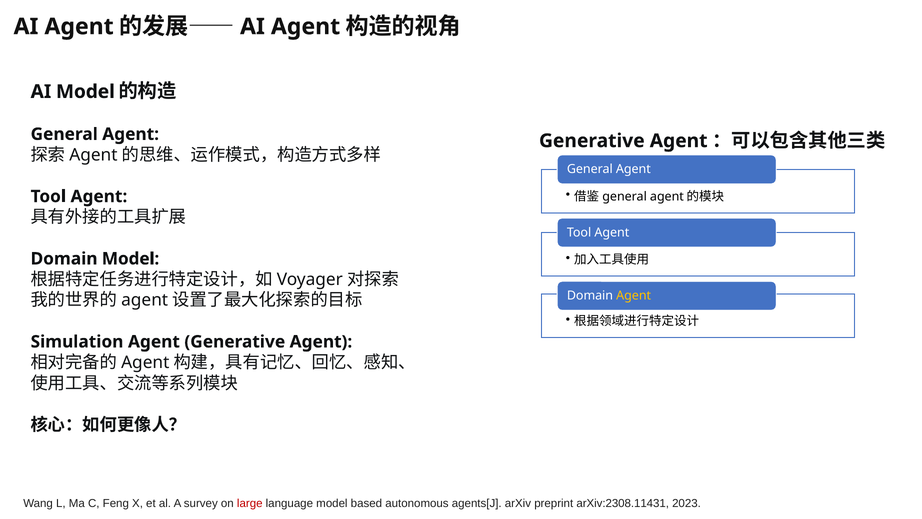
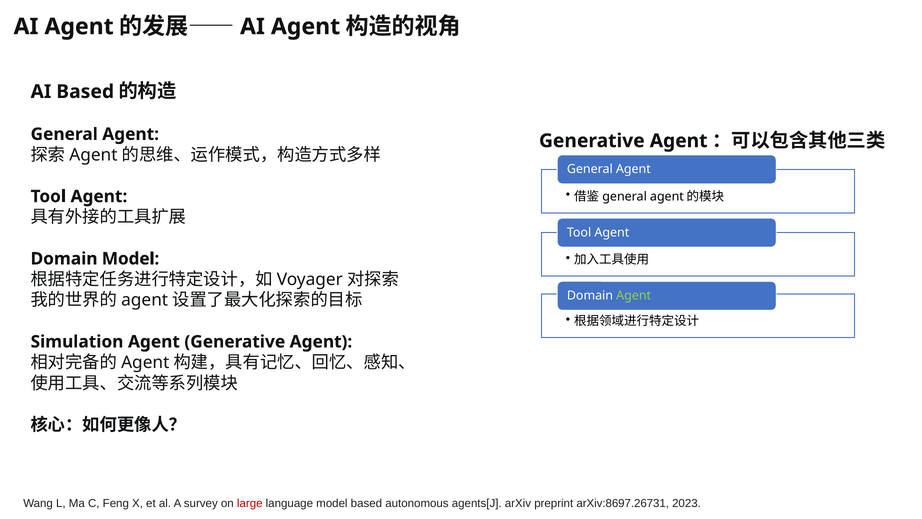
AI Model: Model -> Based (85, 92)
Agent colour: yellow -> light green (634, 296)
arXiv:2308.11431: arXiv:2308.11431 -> arXiv:8697.26731 (623, 503)
